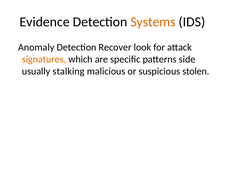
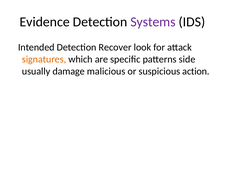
Systems colour: orange -> purple (153, 22)
Anomaly: Anomaly -> Intended (36, 47)
stalking: stalking -> damage (69, 71)
stolen: stolen -> action (196, 71)
